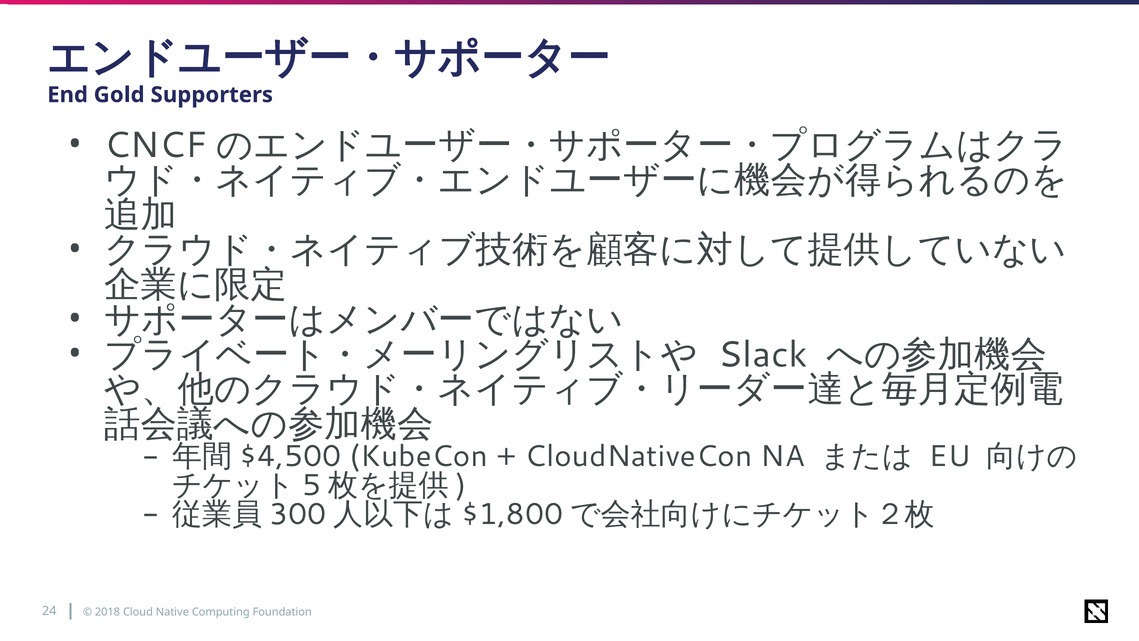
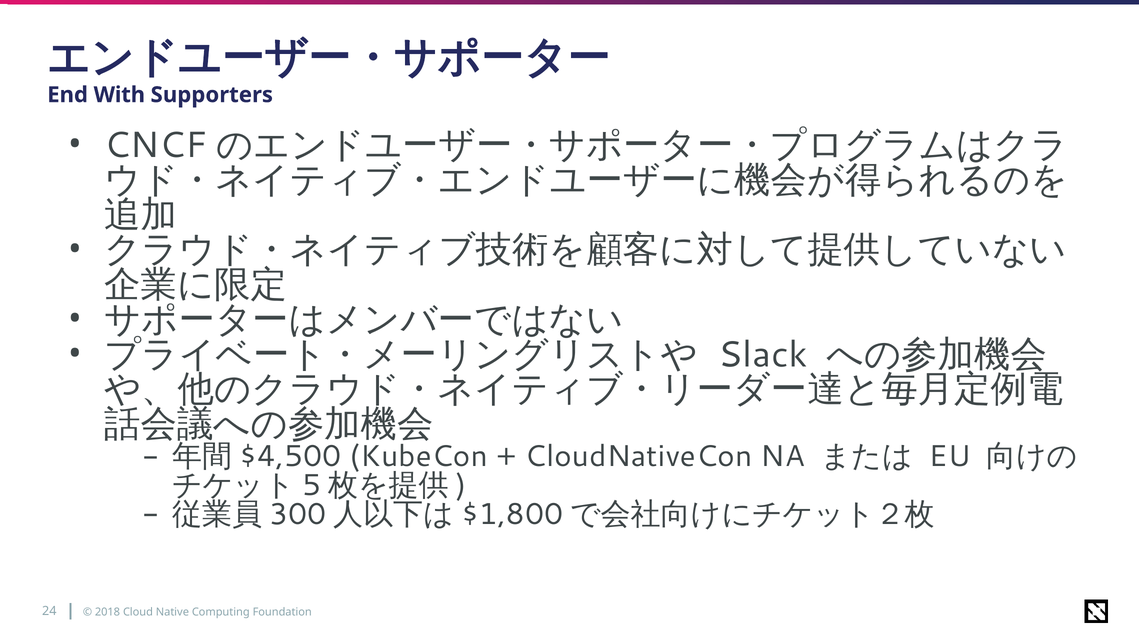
Gold: Gold -> With (119, 95)
